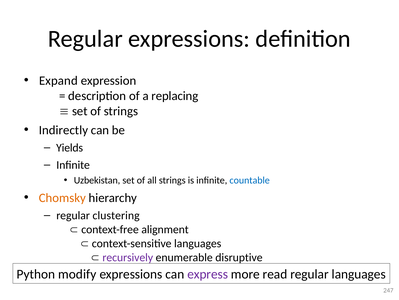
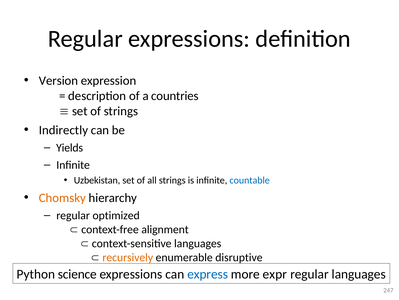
Expand: Expand -> Version (58, 80)
replacing: replacing -> countries (175, 96)
clustering: clustering -> optimized (116, 215)
recursively colour: purple -> orange (128, 257)
modify: modify -> science (77, 274)
express colour: purple -> blue (208, 274)
read: read -> expr (275, 274)
